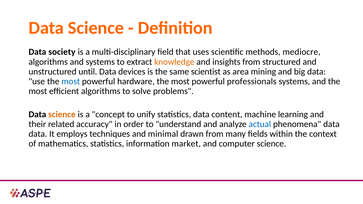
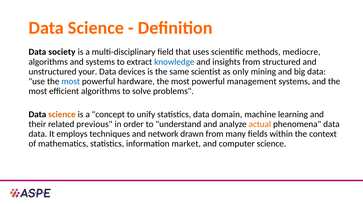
knowledge colour: orange -> blue (174, 62)
until: until -> your (88, 72)
area: area -> only (241, 72)
professionals: professionals -> management (252, 81)
content: content -> domain (227, 114)
accuracy: accuracy -> previous (94, 124)
actual colour: blue -> orange (260, 124)
minimal: minimal -> network (163, 134)
